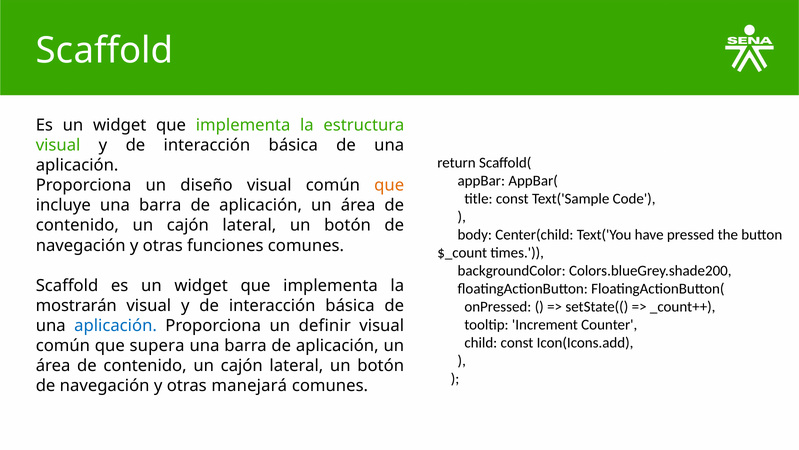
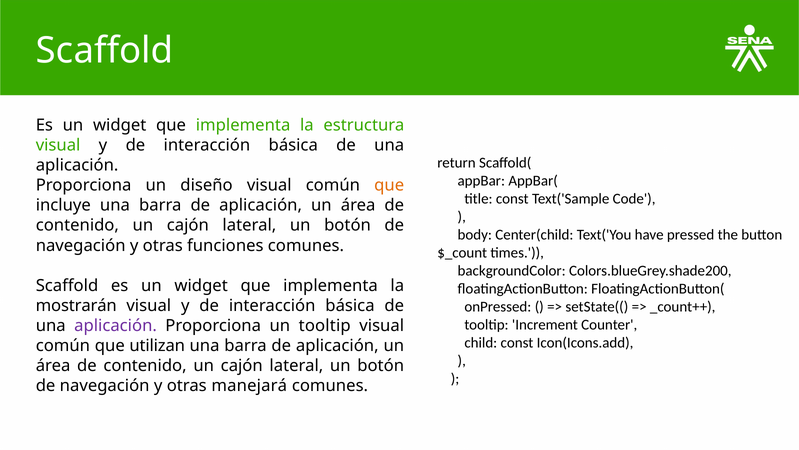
aplicación colour: blue -> purple (116, 325)
un definir: definir -> tooltip (325, 325)
supera: supera -> utilizan (157, 345)
